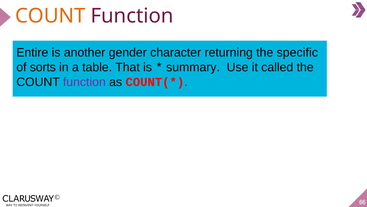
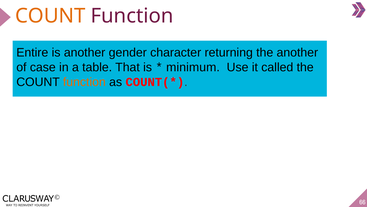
the specific: specific -> another (297, 52)
sorts: sorts -> case (43, 67)
summary: summary -> minimum (193, 67)
function colour: purple -> orange (84, 82)
